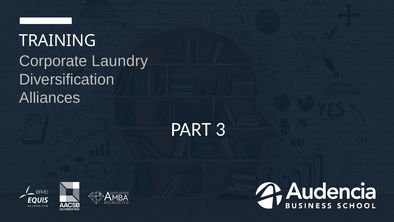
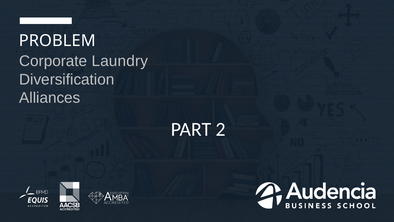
TRAINING: TRAINING -> PROBLEM (57, 41)
3: 3 -> 2 (221, 129)
